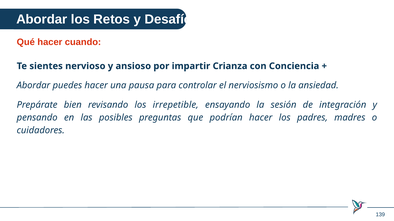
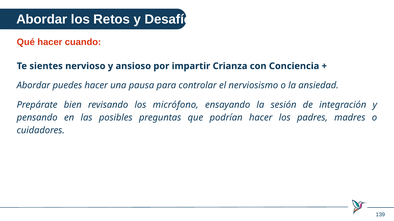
irrepetible: irrepetible -> micrófono (176, 105)
